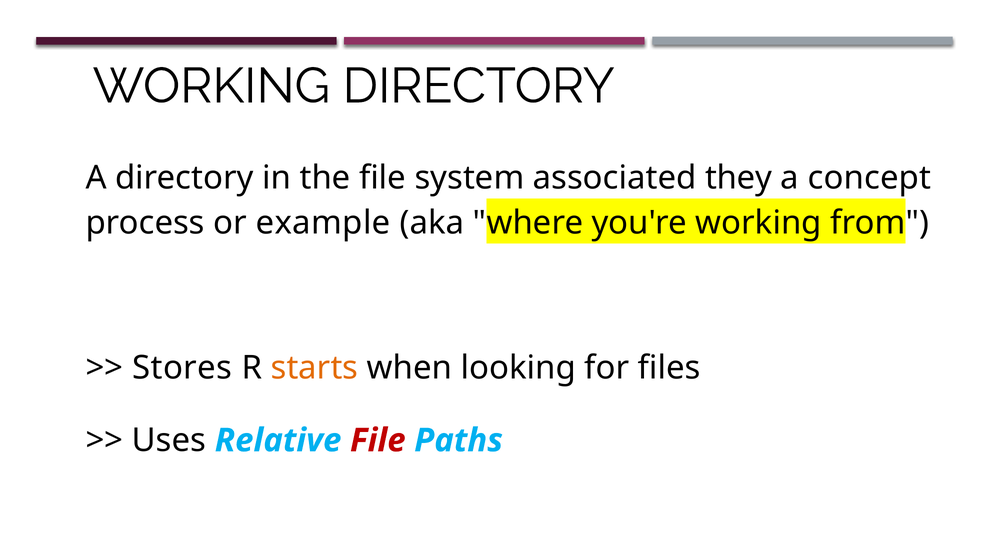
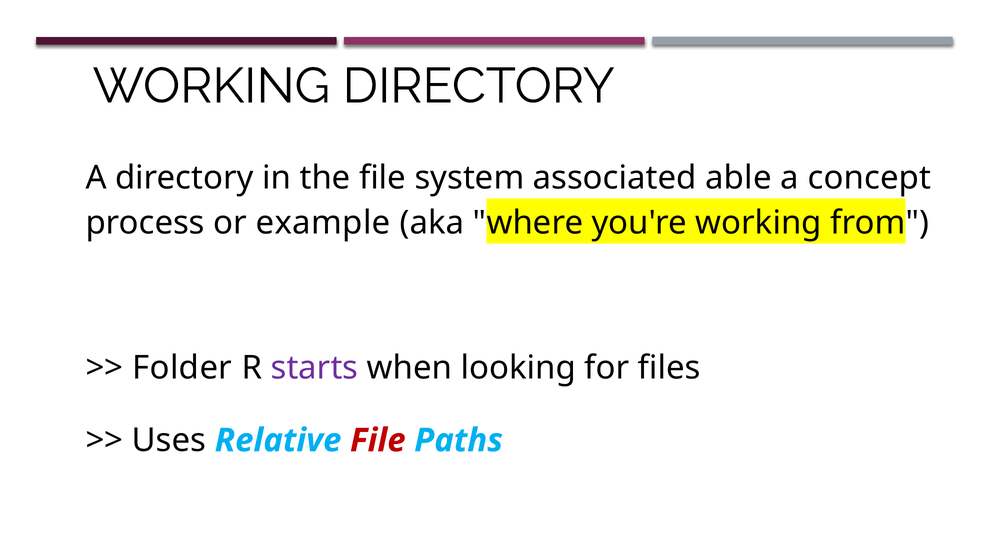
they: they -> able (738, 178)
Stores: Stores -> Folder (182, 368)
starts colour: orange -> purple (314, 368)
